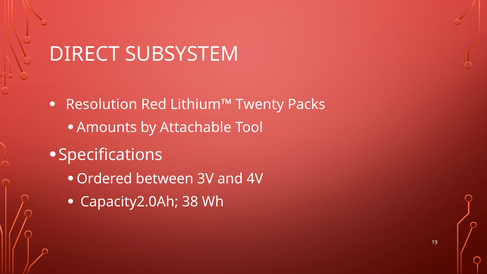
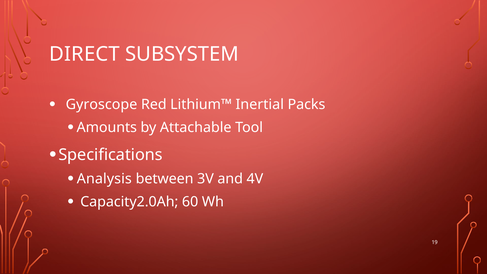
Resolution: Resolution -> Gyroscope (102, 105)
Twenty: Twenty -> Inertial (260, 105)
Ordered: Ordered -> Analysis (104, 179)
38: 38 -> 60 (190, 202)
